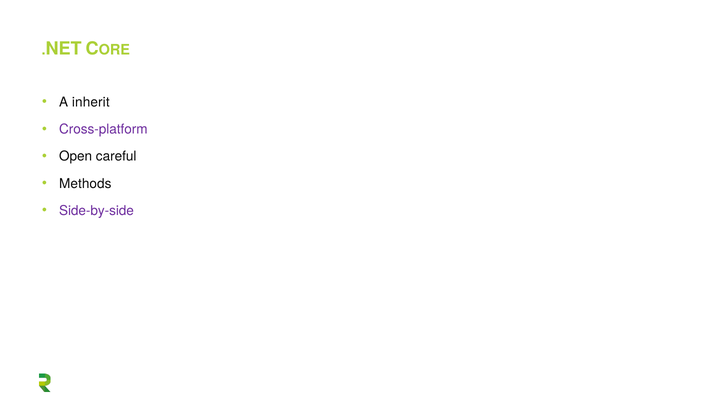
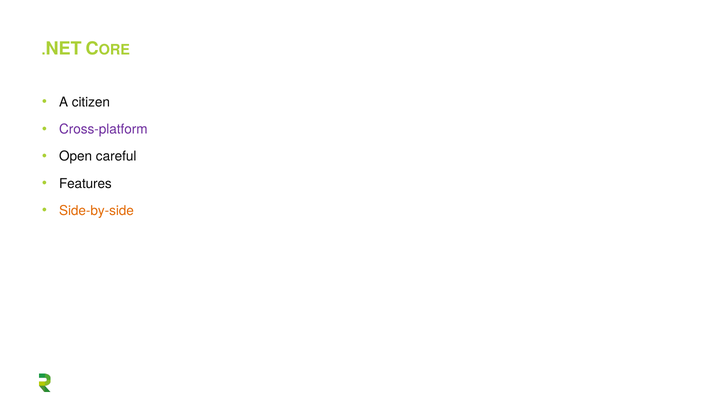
inherit: inherit -> citizen (91, 102)
Methods: Methods -> Features (85, 183)
Side-by-side colour: purple -> orange (96, 211)
